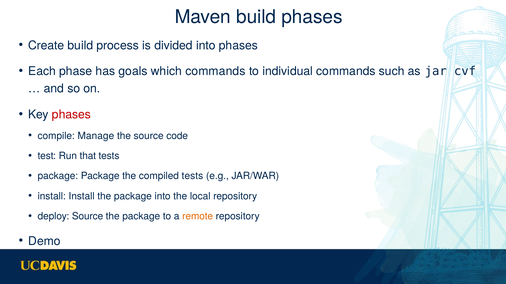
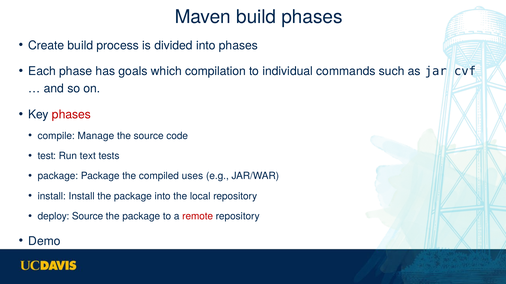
which commands: commands -> compilation (216, 71)
that: that -> text (88, 156)
compiled tests: tests -> uses (192, 176)
remote colour: orange -> red (198, 217)
